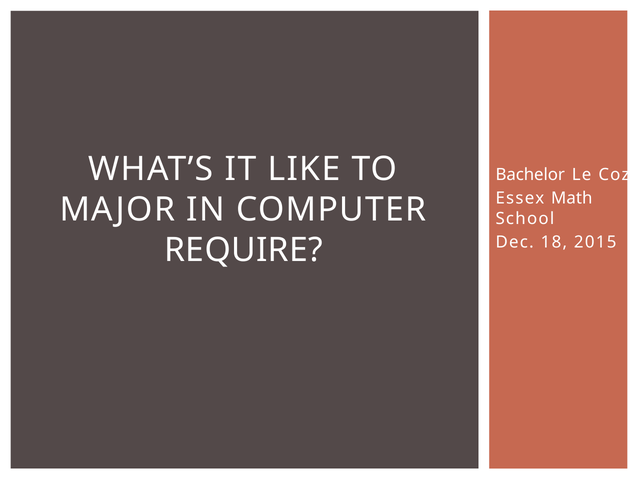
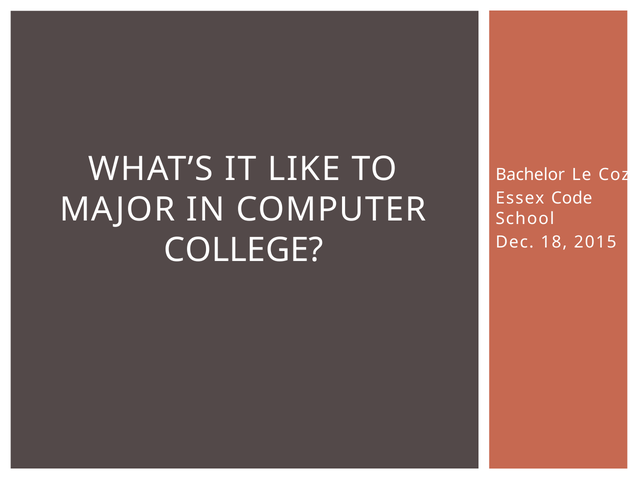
Math: Math -> Code (572, 198)
REQUIRE: REQUIRE -> COLLEGE (244, 250)
